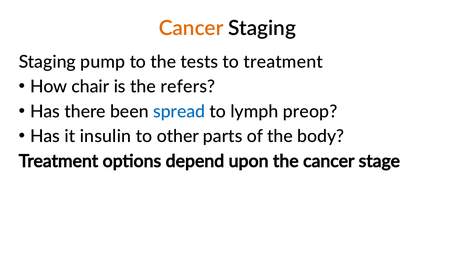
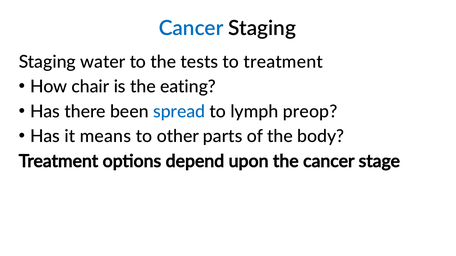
Cancer colour: orange -> blue (191, 28)
pump: pump -> water (103, 62)
refers: refers -> eating (188, 87)
insulin: insulin -> means (105, 137)
